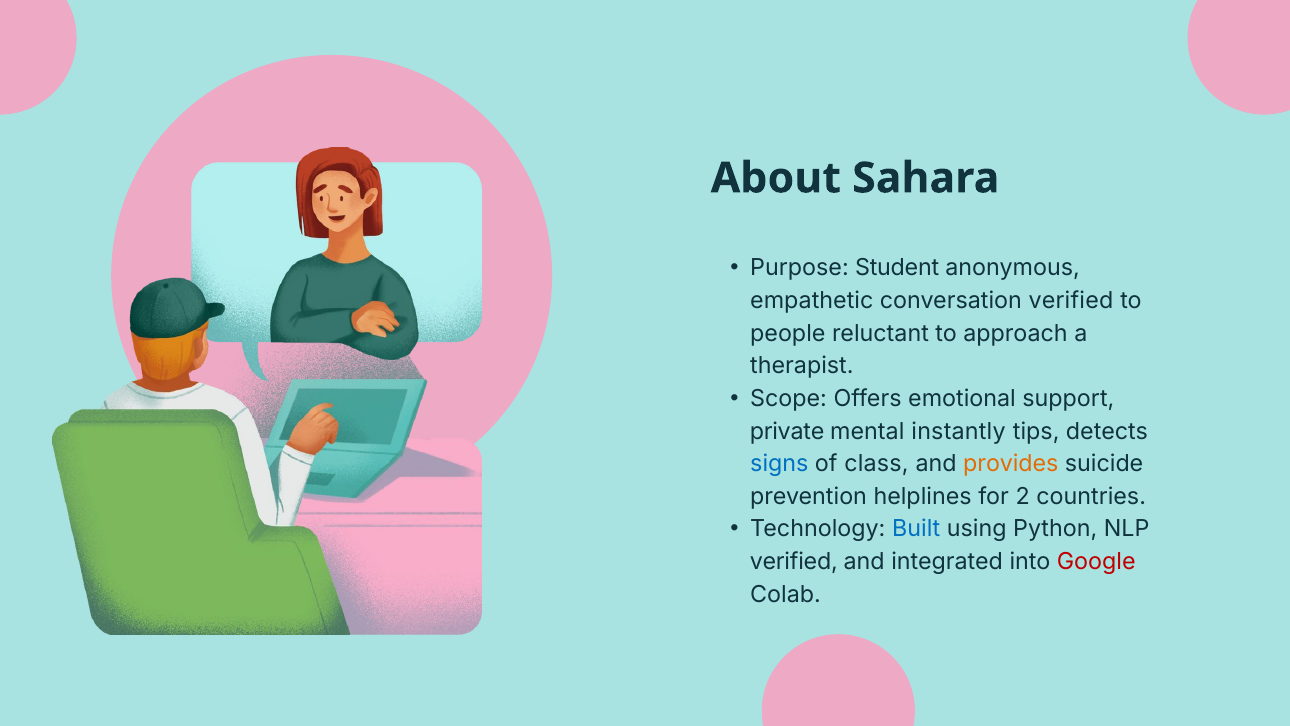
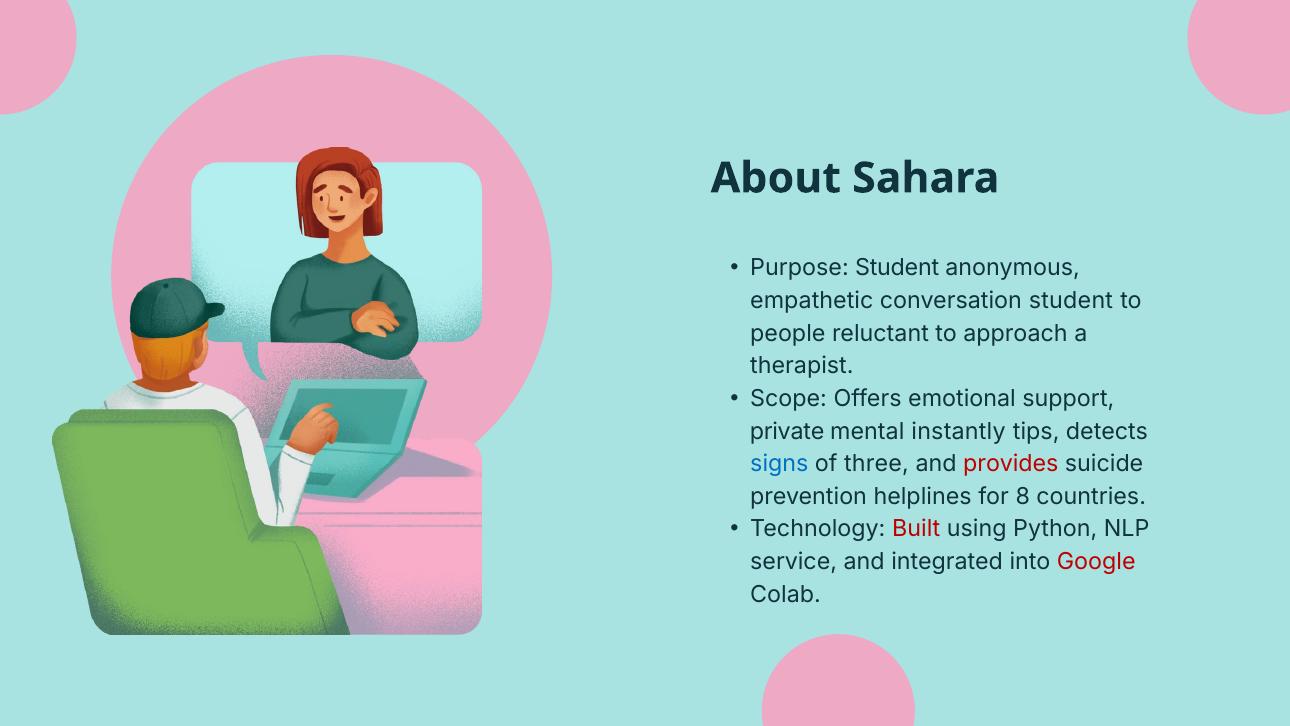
conversation verified: verified -> student (1071, 301)
class: class -> three (877, 464)
provides colour: orange -> red (1011, 464)
2: 2 -> 8 (1023, 496)
Built colour: blue -> red (916, 529)
verified: verified -> service (794, 562)
